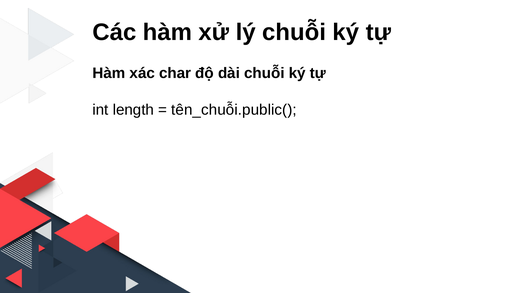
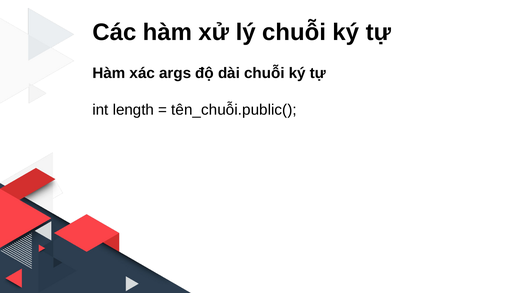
char: char -> args (175, 73)
